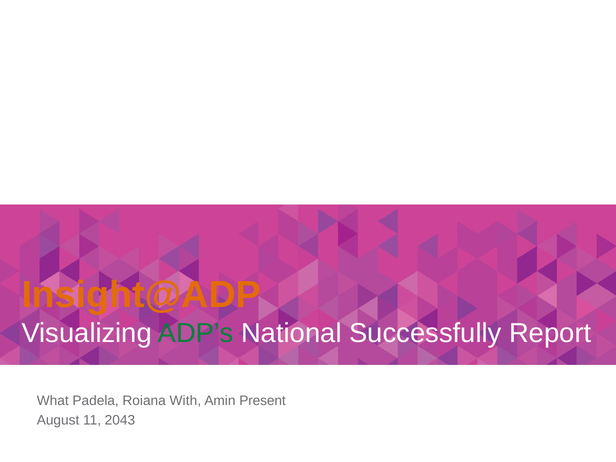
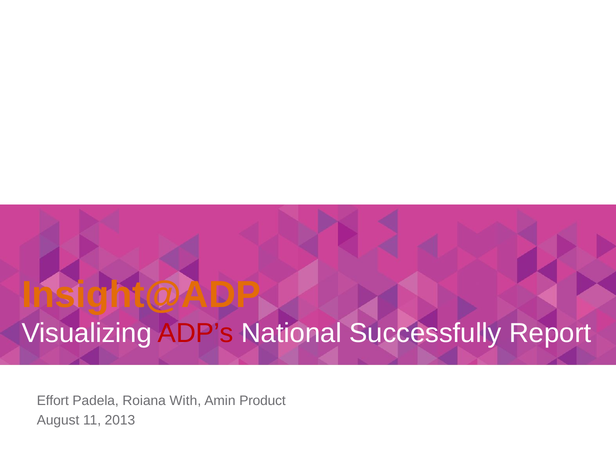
ADP’s colour: green -> red (196, 333)
What: What -> Effort (53, 401)
Present: Present -> Product (262, 401)
2043: 2043 -> 2013 (120, 420)
